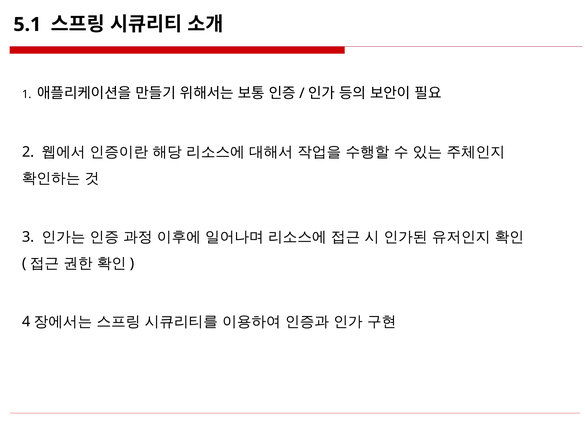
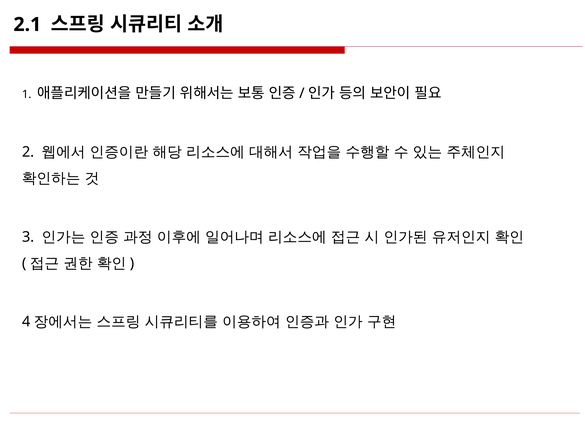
5.1: 5.1 -> 2.1 (27, 25)
